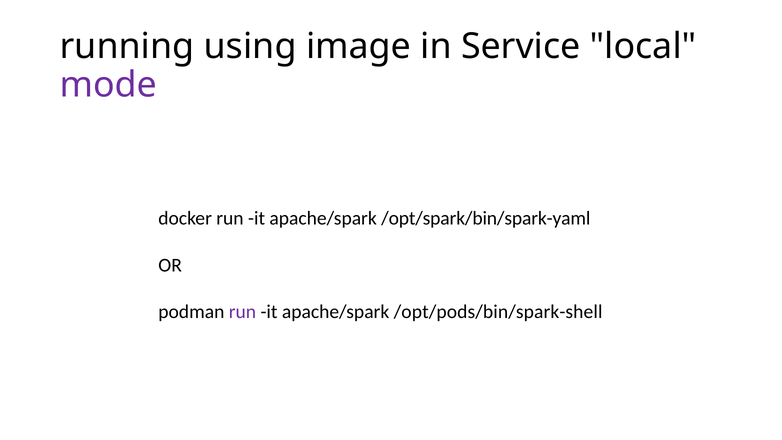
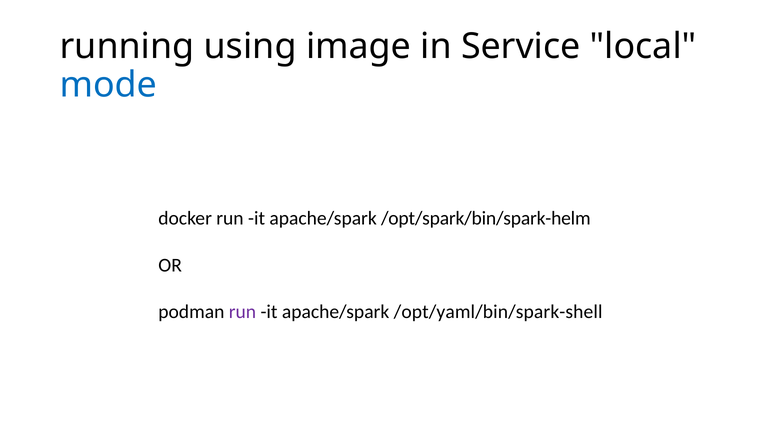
mode colour: purple -> blue (108, 85)
/opt/spark/bin/spark-yaml: /opt/spark/bin/spark-yaml -> /opt/spark/bin/spark-helm (486, 218)
/opt/pods/bin/spark-shell: /opt/pods/bin/spark-shell -> /opt/yaml/bin/spark-shell (498, 312)
